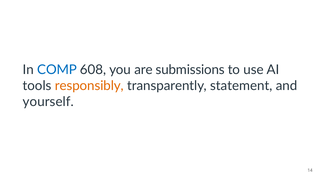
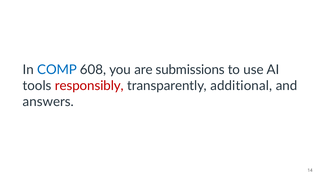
responsibly colour: orange -> red (89, 86)
statement: statement -> additional (241, 86)
yourself: yourself -> answers (48, 102)
